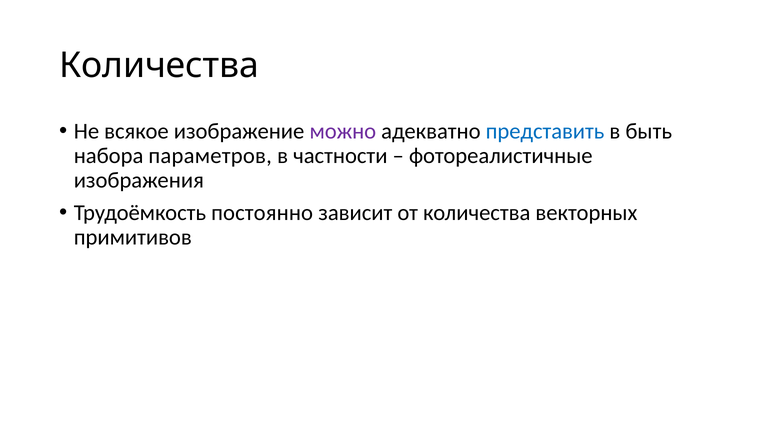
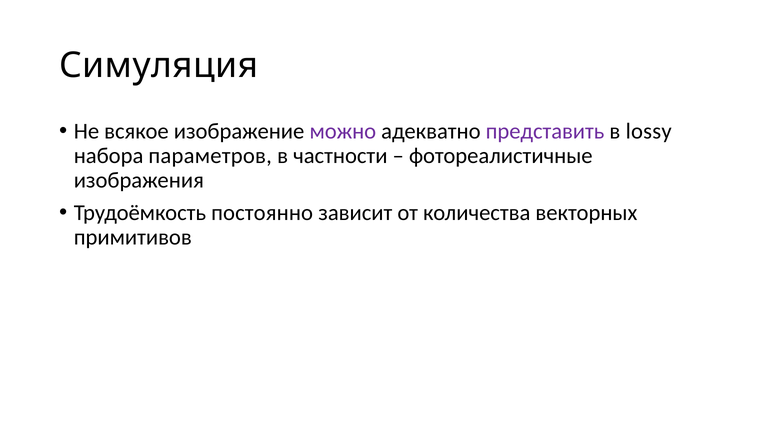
Количества: Количества -> Симуляция (159, 65)
представить colour: blue -> purple (545, 131)
быть: быть -> lossy (649, 131)
